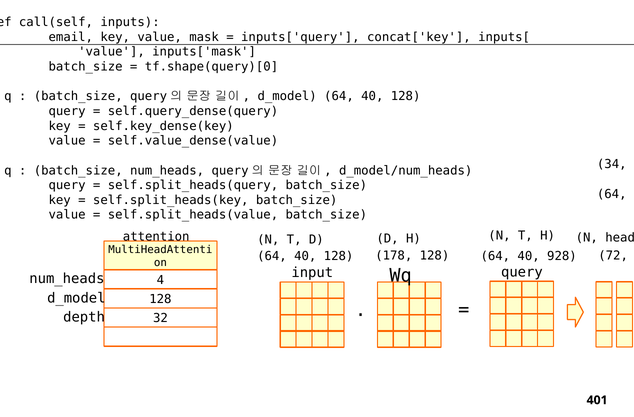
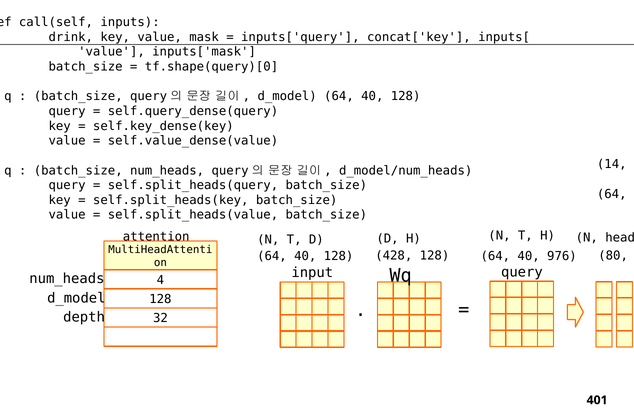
email: email -> drink (71, 37)
34: 34 -> 14 (612, 164)
178: 178 -> 428 (394, 256)
928: 928 -> 976 (562, 256)
72: 72 -> 80 (613, 256)
